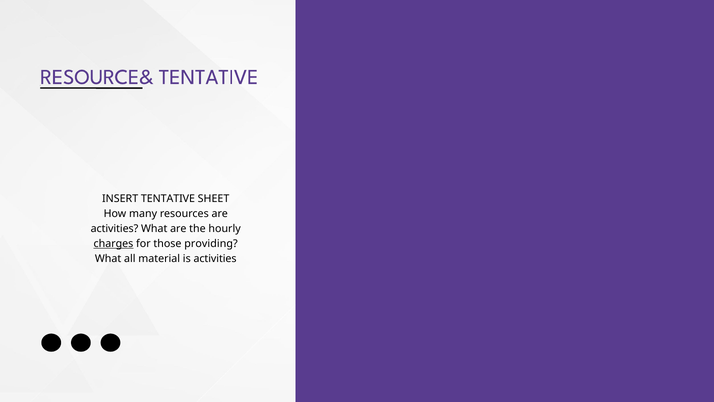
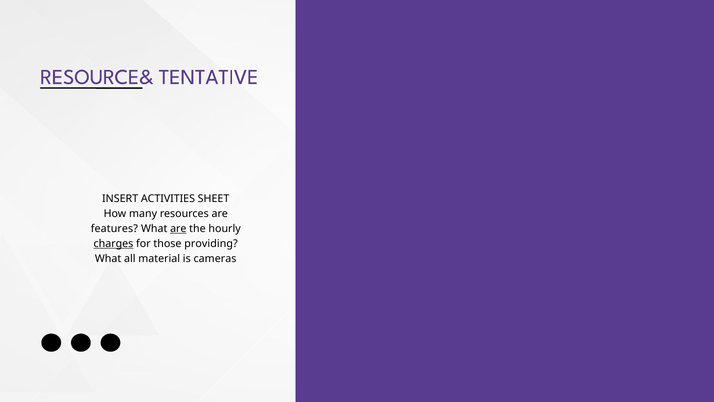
INSERT TENTATIVE: TENTATIVE -> ACTIVITIES (168, 199)
activities: activities -> features (114, 228)
are underline: none -> present (178, 228)
is activities: activities -> cameras (215, 258)
